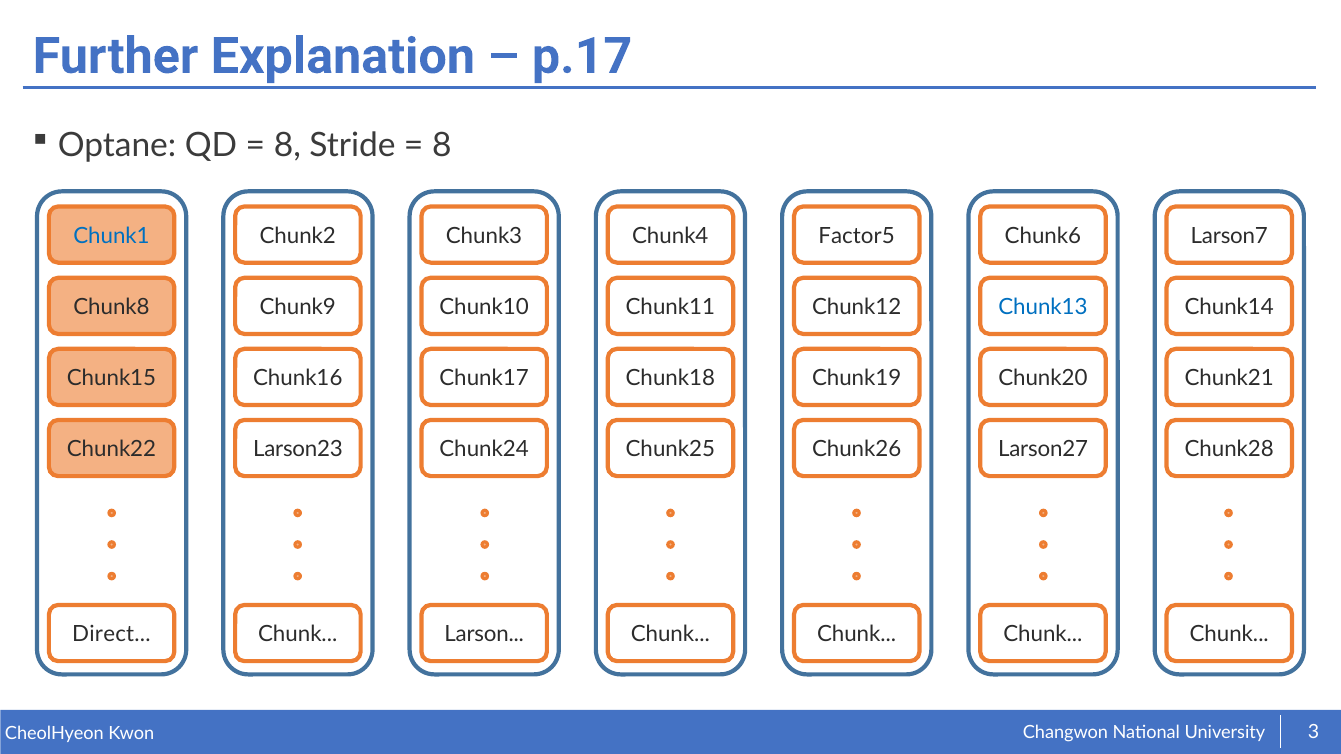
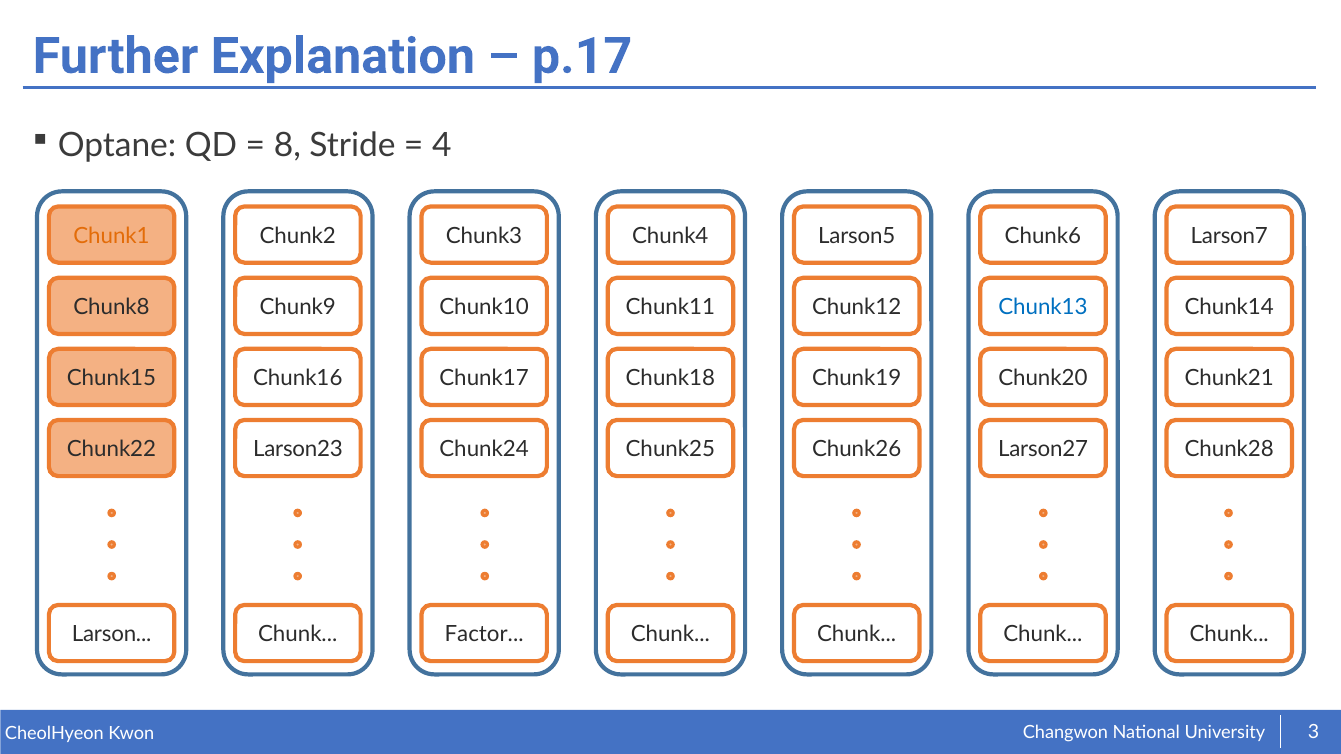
8: 8 -> 4 (442, 146)
Chunk1 colour: blue -> orange (112, 236)
Factor5: Factor5 -> Larson5 (857, 236)
Direct: Direct -> Larson (112, 635)
Larson: Larson -> Factor (484, 635)
